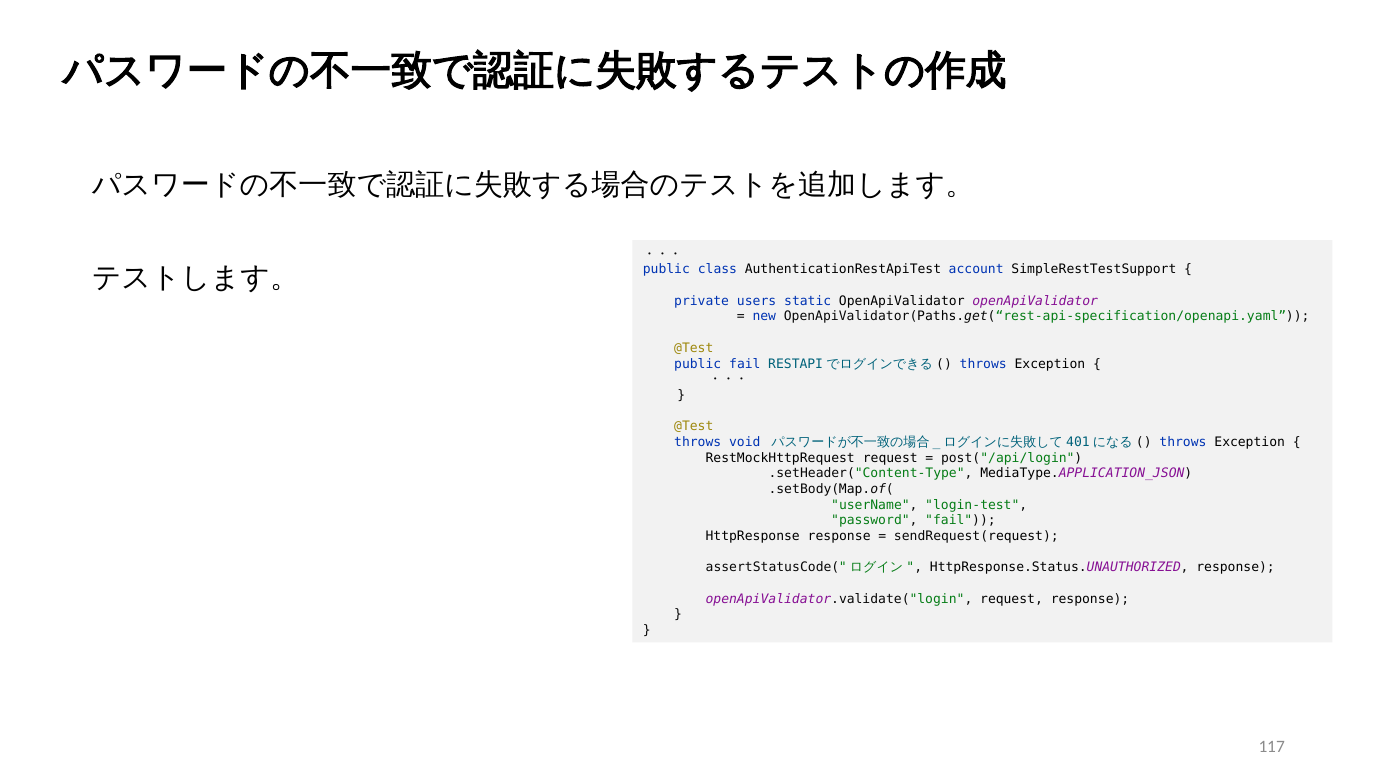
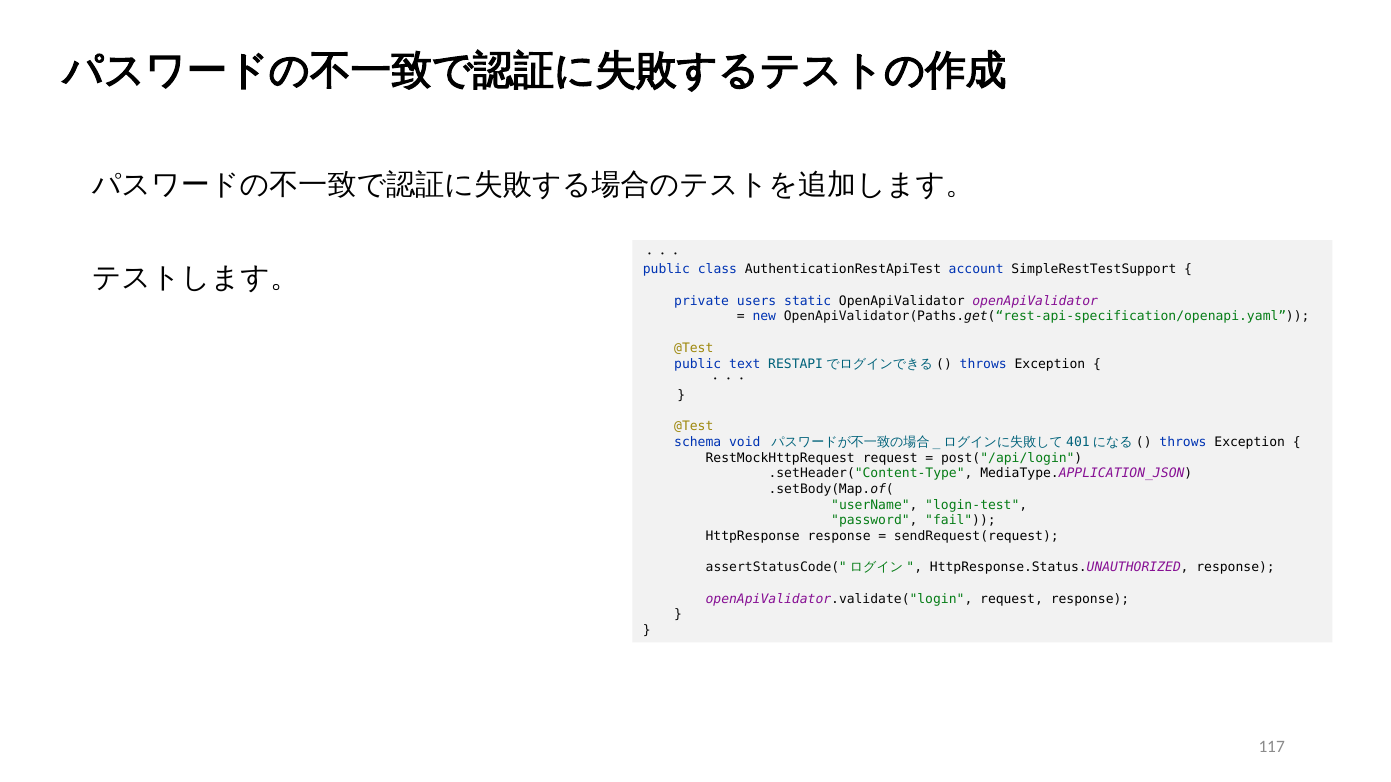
public fail: fail -> text (745, 364)
throws: throws -> schema (698, 442)
